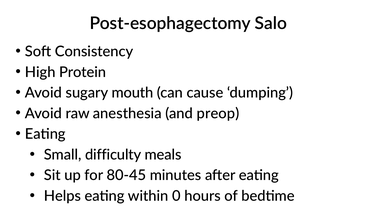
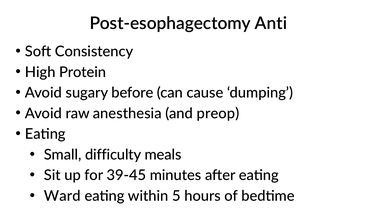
Salo: Salo -> Anti (271, 23)
mouth: mouth -> before (132, 93)
80-45: 80-45 -> 39-45 (126, 175)
Helps: Helps -> Ward (62, 196)
0: 0 -> 5 (176, 196)
